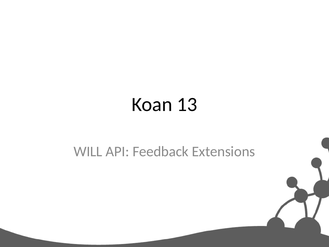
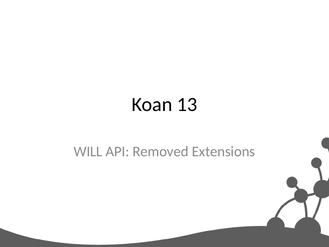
Feedback: Feedback -> Removed (161, 151)
